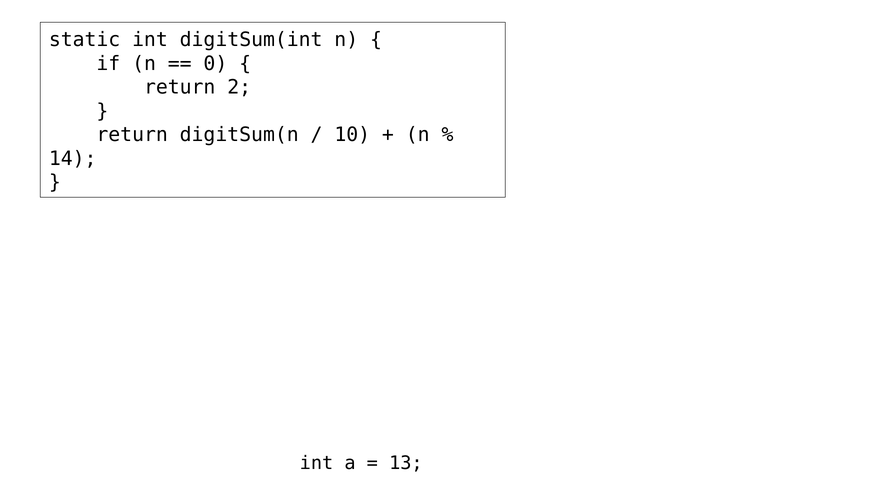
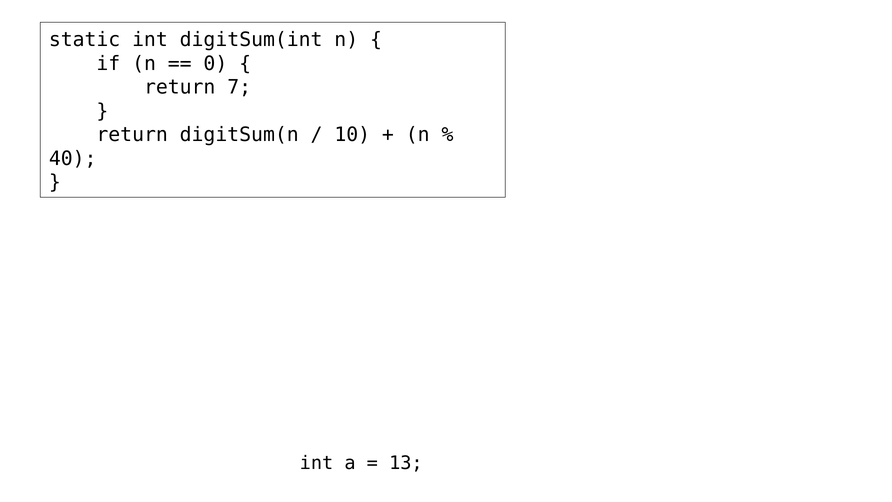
2: 2 -> 7 (239, 87)
14: 14 -> 40 (73, 159)
